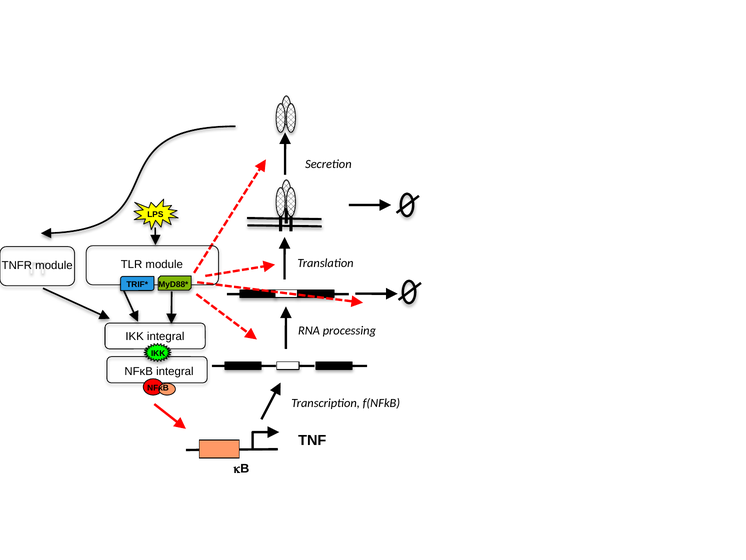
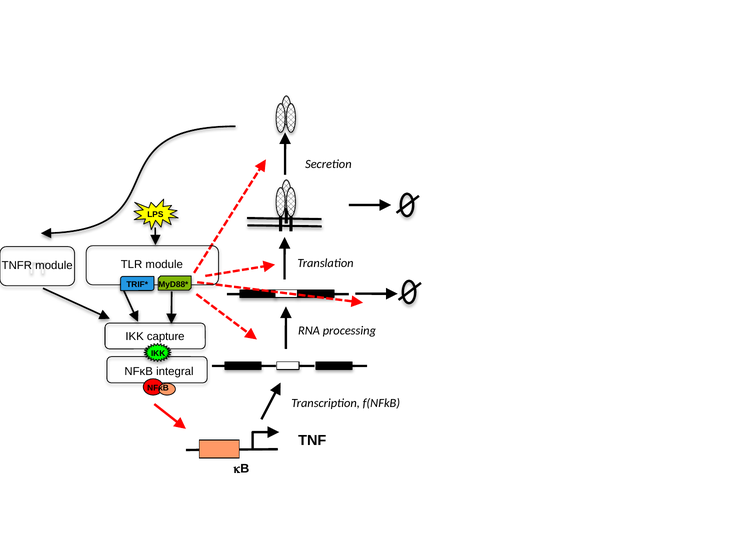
IKK integral: integral -> capture (166, 336)
